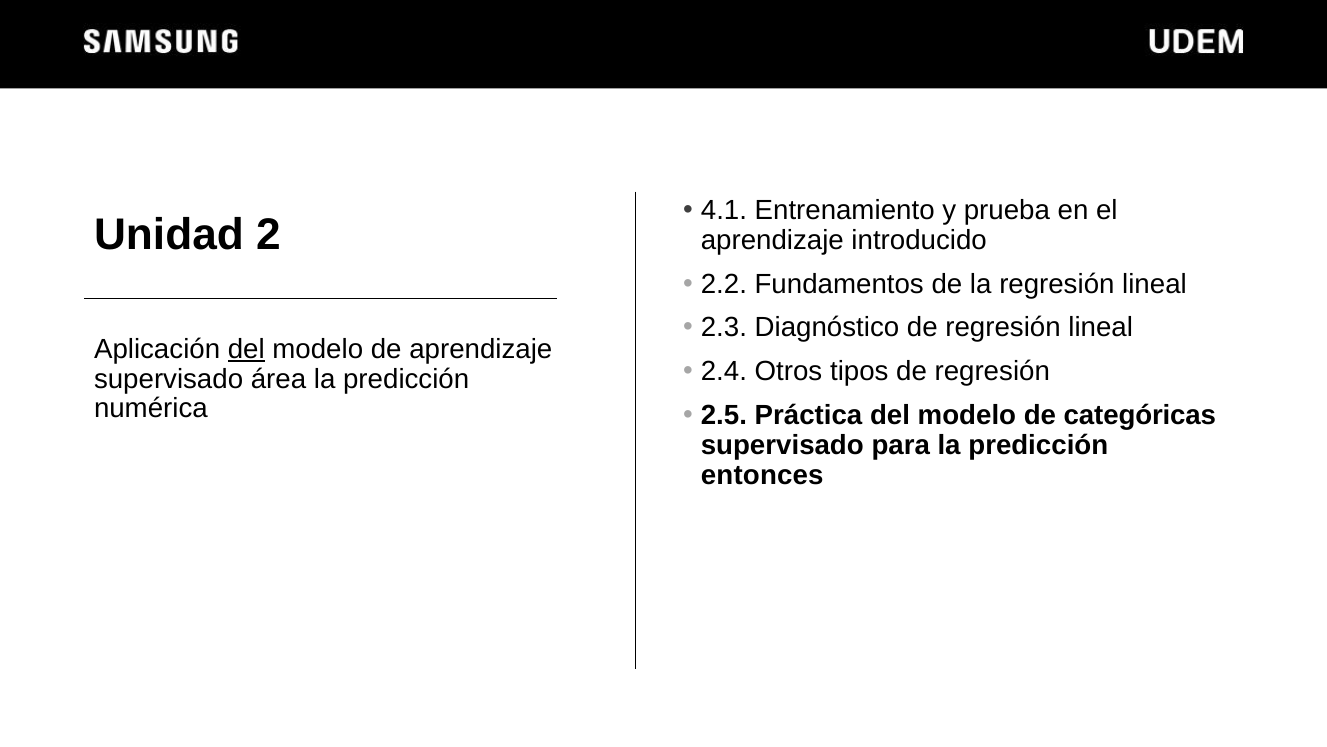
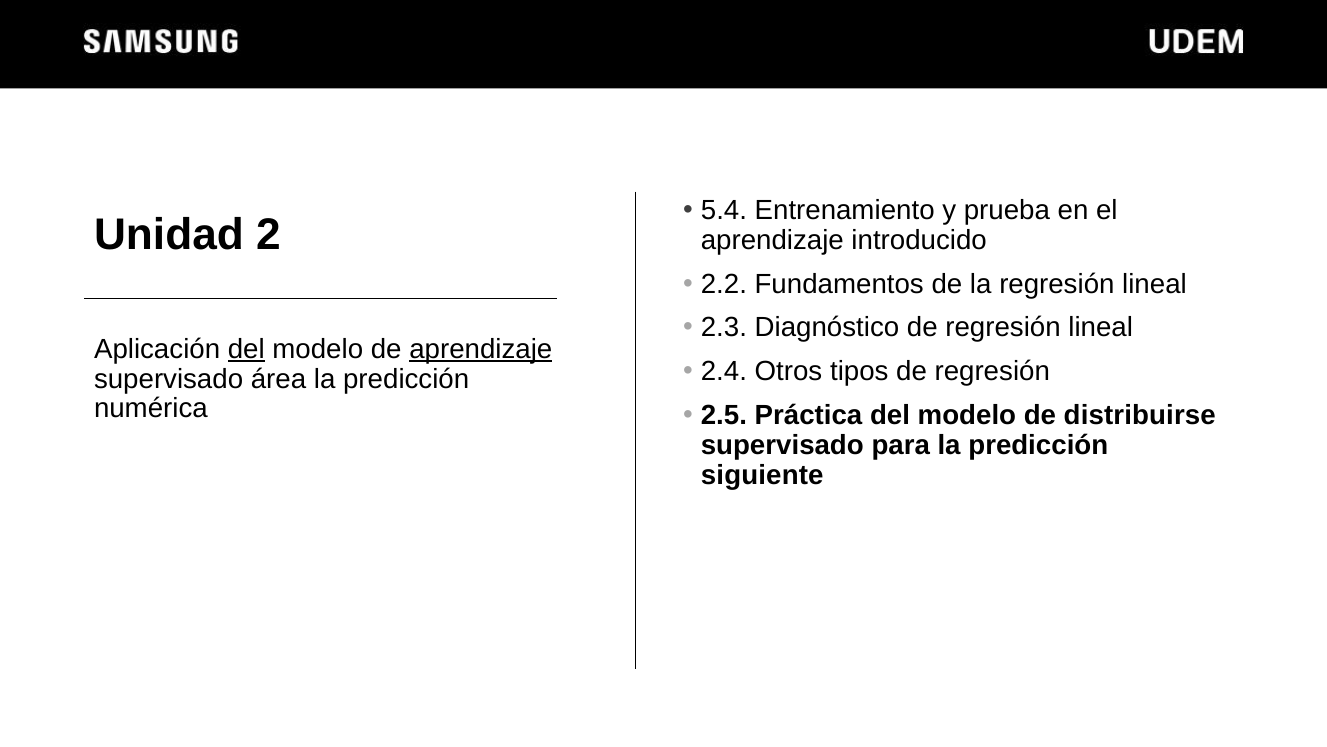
4.1: 4.1 -> 5.4 (724, 210)
aprendizaje underline: none -> present (481, 349)
categóricas: categóricas -> distribuirse (1140, 415)
entonces: entonces -> siguiente (762, 475)
